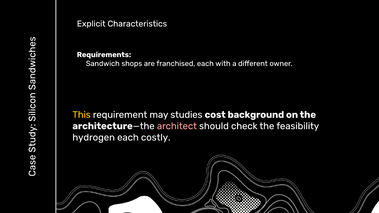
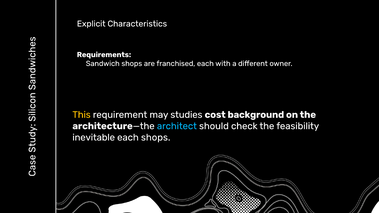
architect colour: pink -> light blue (177, 126)
hydrogen: hydrogen -> inevitable (94, 138)
each costly: costly -> shops (156, 138)
